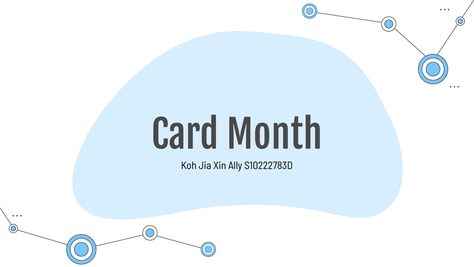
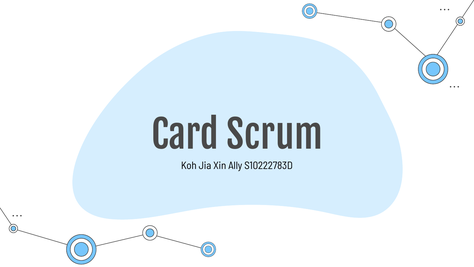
Month: Month -> Scrum (275, 136)
